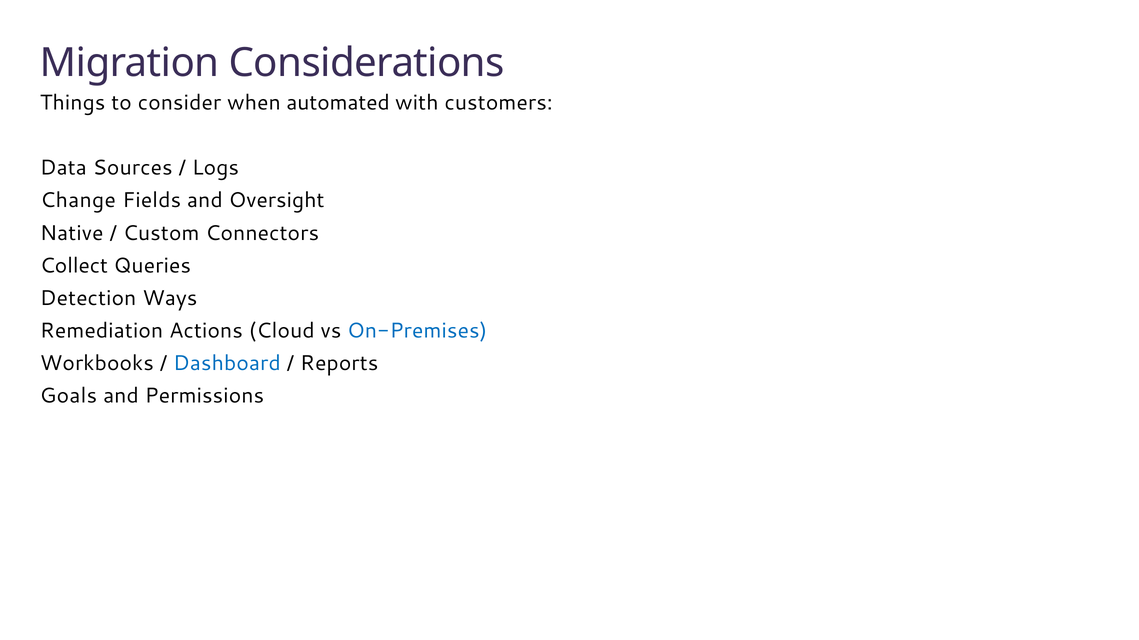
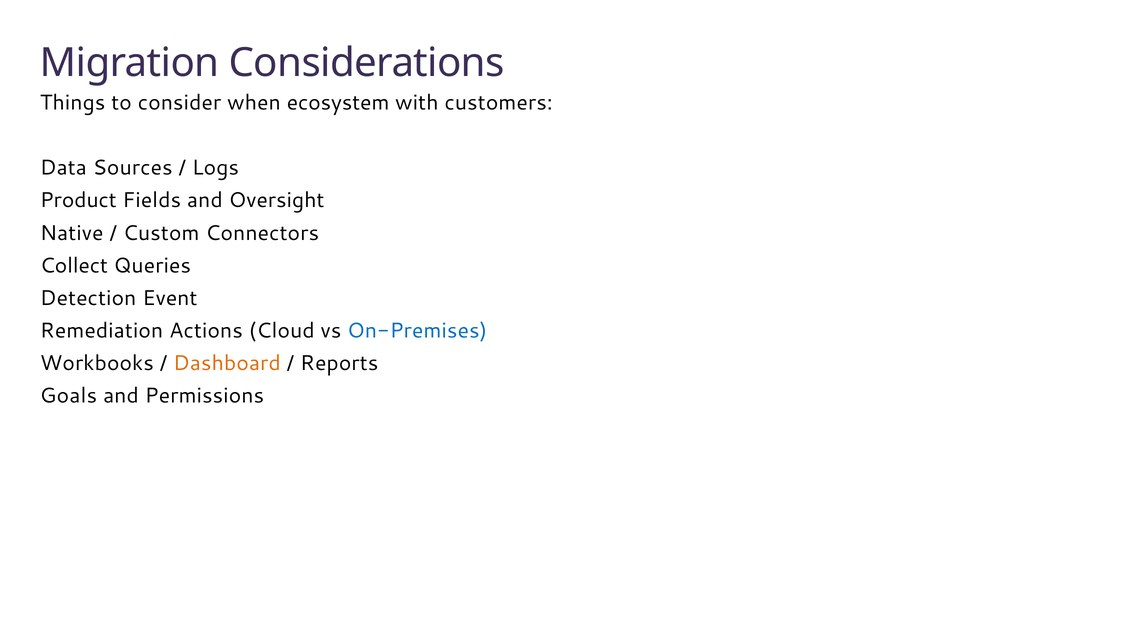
automated: automated -> ecosystem (338, 103)
Change: Change -> Product (78, 201)
Ways: Ways -> Event (170, 298)
Dashboard colour: blue -> orange (227, 363)
